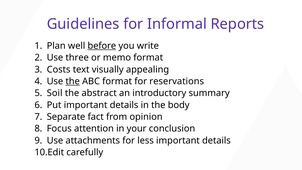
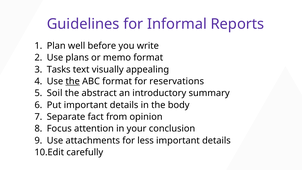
before underline: present -> none (102, 46)
three: three -> plans (77, 58)
Costs: Costs -> Tasks (59, 69)
